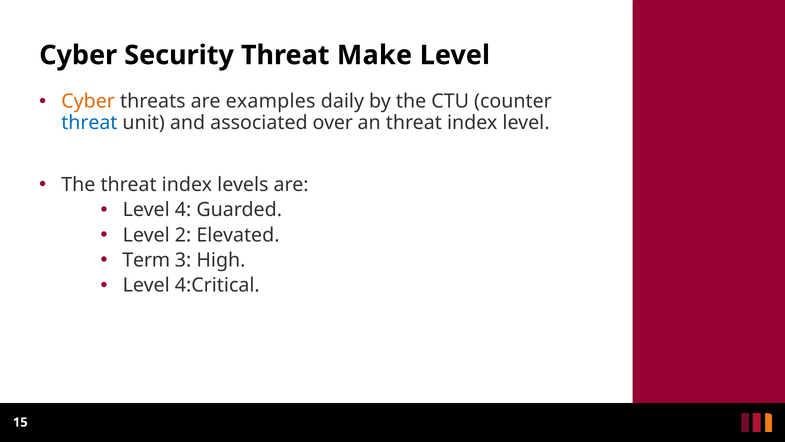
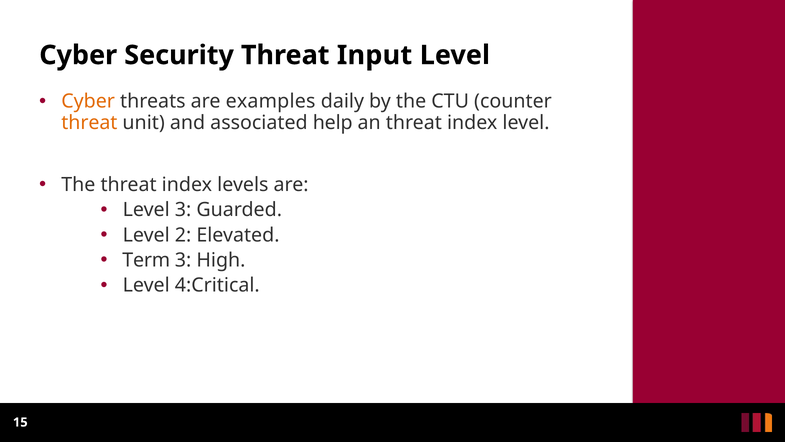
Make: Make -> Input (374, 55)
threat colour: blue -> orange (89, 123)
over: over -> help (333, 123)
Level 4: 4 -> 3 (183, 210)
